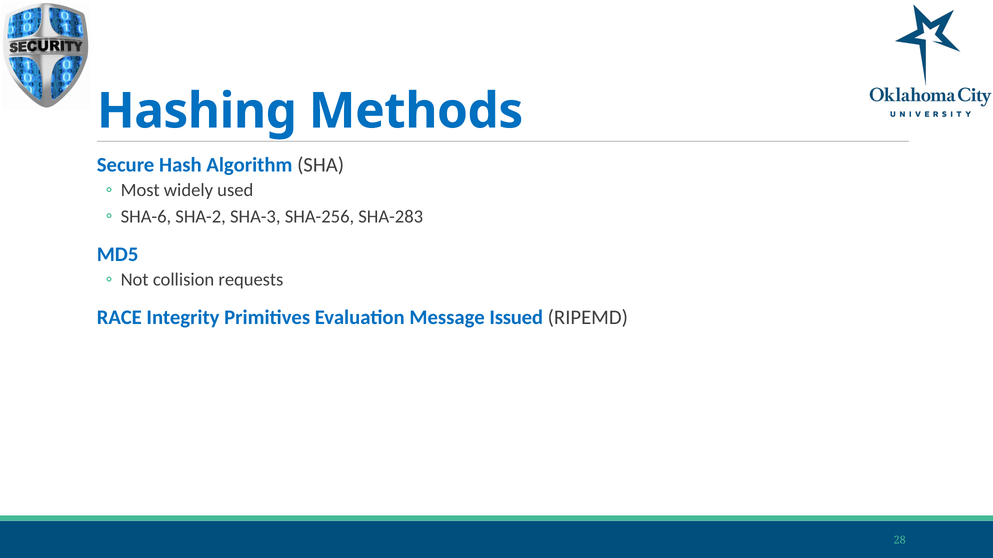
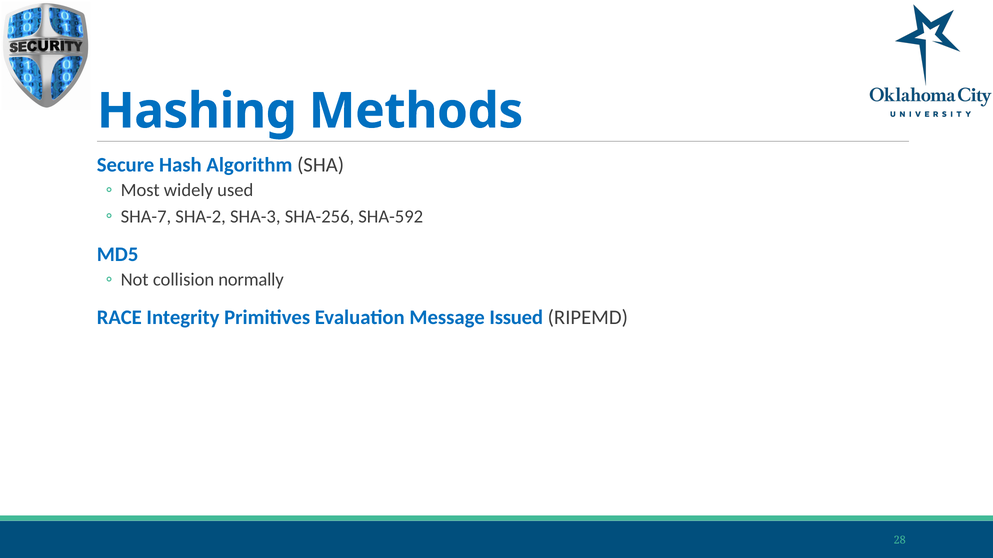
SHA-6: SHA-6 -> SHA-7 (146, 217)
SHA-283: SHA-283 -> SHA-592 (391, 217)
requests: requests -> normally (251, 280)
